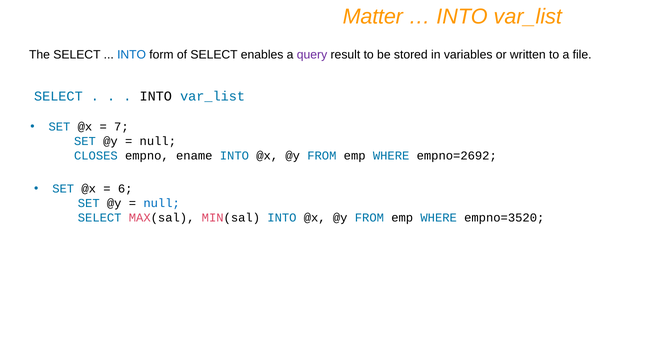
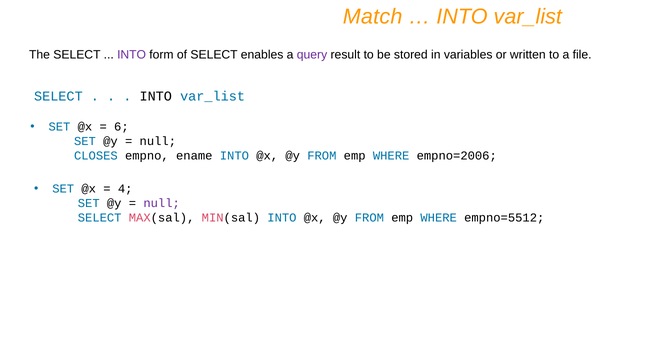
Matter: Matter -> Match (373, 17)
INTO colour: blue -> purple (132, 55)
7: 7 -> 6 (121, 127)
empno=2692: empno=2692 -> empno=2006 (457, 156)
6: 6 -> 4 (125, 189)
null colour: blue -> purple (162, 204)
empno=3520: empno=3520 -> empno=5512 (504, 218)
